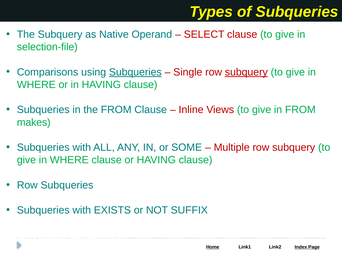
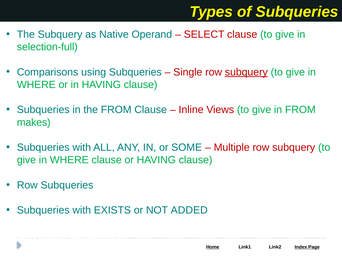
selection-file: selection-file -> selection-full (47, 47)
Subqueries underline: present -> none (135, 72)
SUFFIX: SUFFIX -> ADDED (189, 210)
